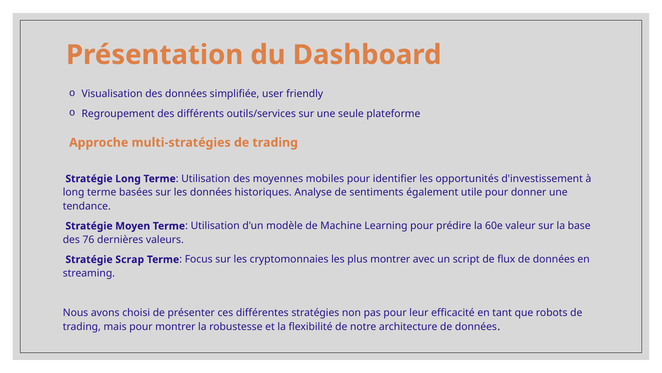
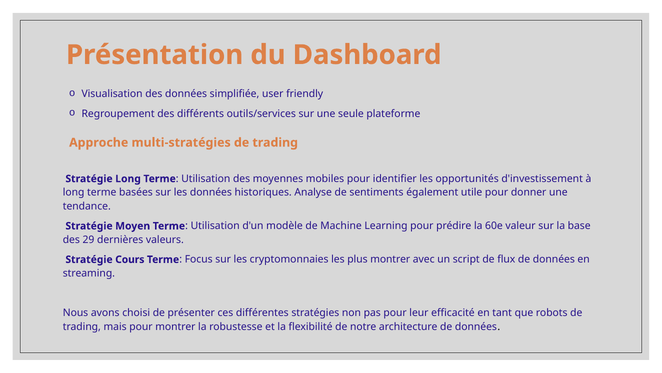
76: 76 -> 29 (88, 239)
Scrap: Scrap -> Cours (130, 259)
